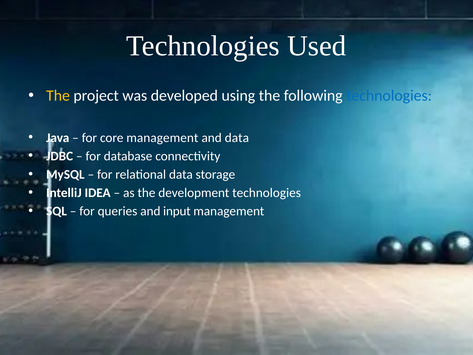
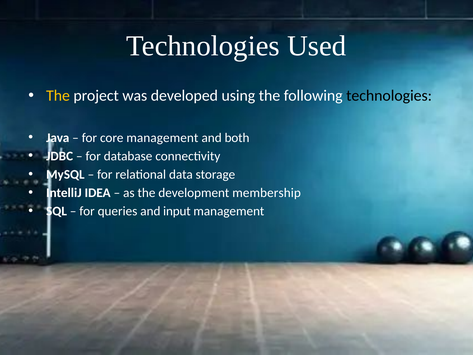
technologies colour: blue -> black (389, 96)
and data: data -> both (237, 138)
development technologies: technologies -> membership (267, 193)
